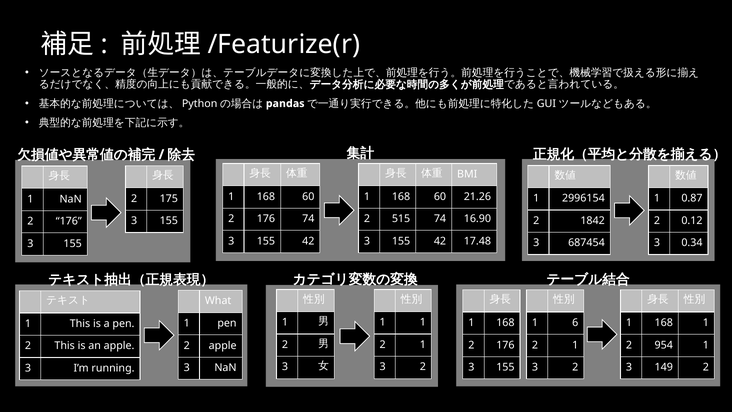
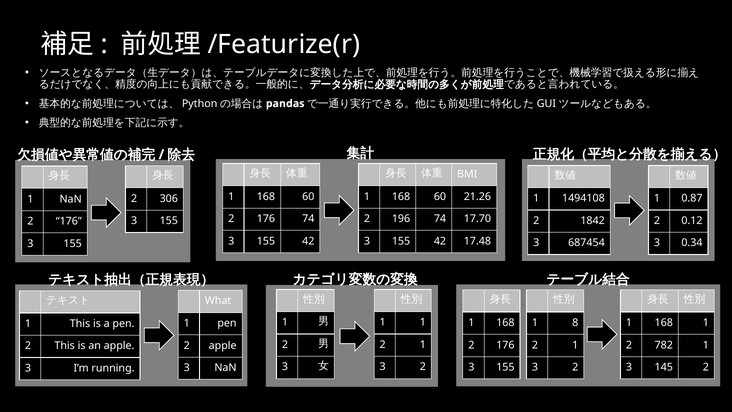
2996154: 2996154 -> 1494108 (583, 198)
175: 175 -> 306 (169, 198)
515: 515 -> 196 (401, 219)
16.90: 16.90 -> 17.70 (477, 219)
6: 6 -> 8 (575, 323)
954: 954 -> 782 (664, 345)
149: 149 -> 145 (664, 367)
